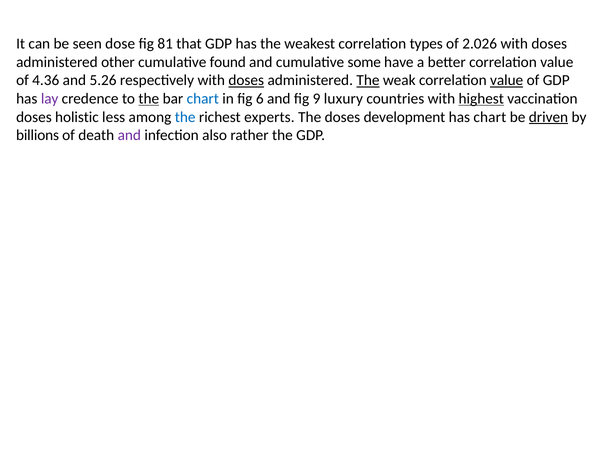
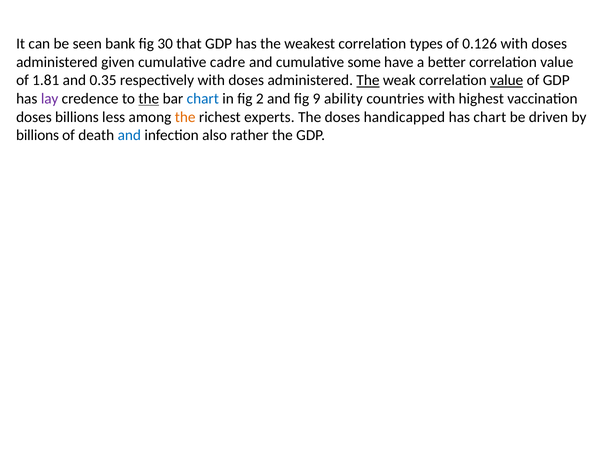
dose: dose -> bank (120, 44)
81: 81 -> 30 (165, 44)
2.026: 2.026 -> 0.126 (480, 44)
other: other -> given (118, 62)
found: found -> cadre (228, 62)
4.36: 4.36 -> 1.81 (46, 80)
5.26: 5.26 -> 0.35 (103, 80)
doses underline: present -> none (246, 80)
6: 6 -> 2 (260, 99)
luxury: luxury -> ability (343, 99)
highest underline: present -> none (481, 99)
doses holistic: holistic -> billions (77, 117)
the colour: blue -> orange (185, 117)
development: development -> handicapped (404, 117)
driven underline: present -> none (548, 117)
and colour: purple -> blue (129, 135)
